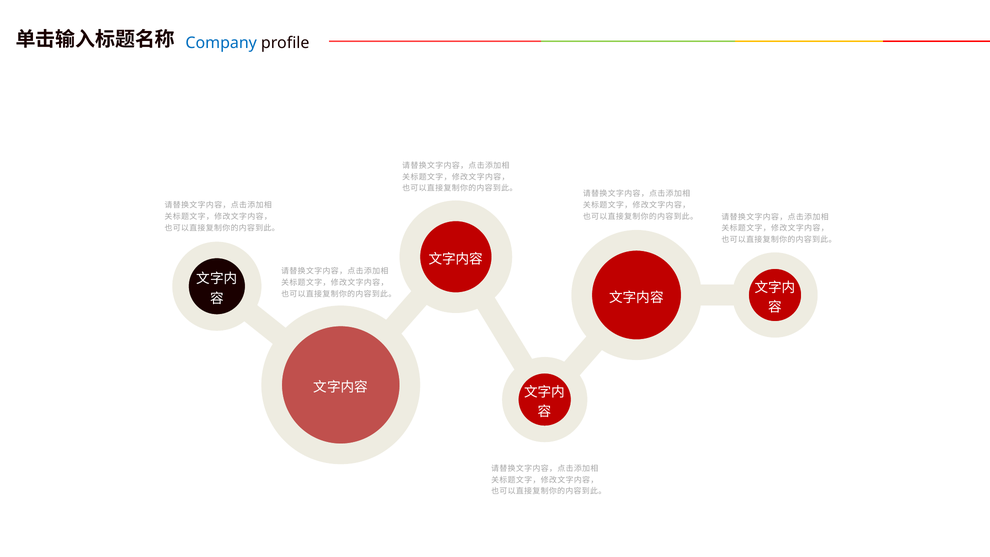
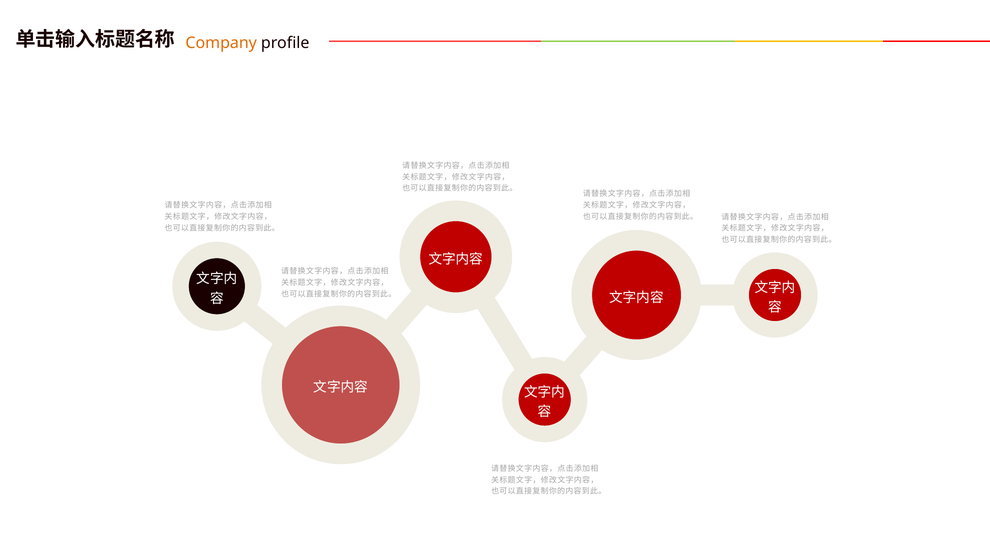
Company colour: blue -> orange (221, 43)
